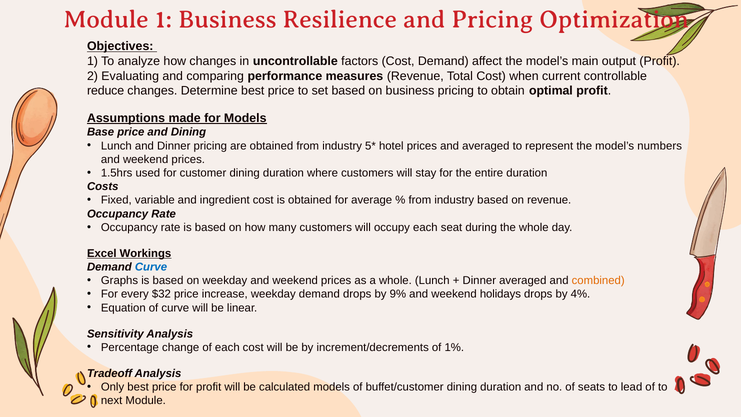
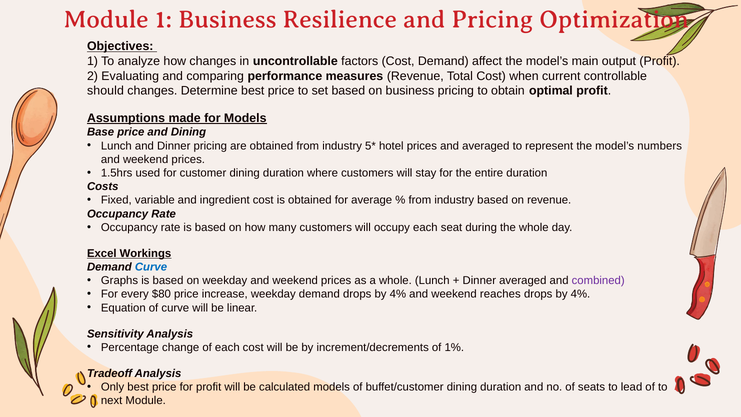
reduce: reduce -> should (105, 91)
combined colour: orange -> purple (598, 281)
$32: $32 -> $80 (161, 294)
demand drops by 9%: 9% -> 4% (398, 294)
holidays: holidays -> reaches (500, 294)
